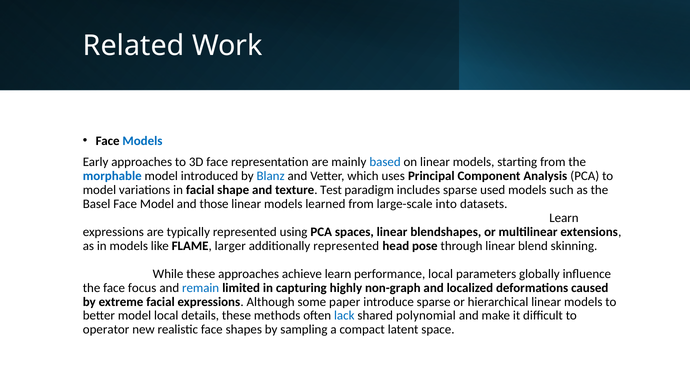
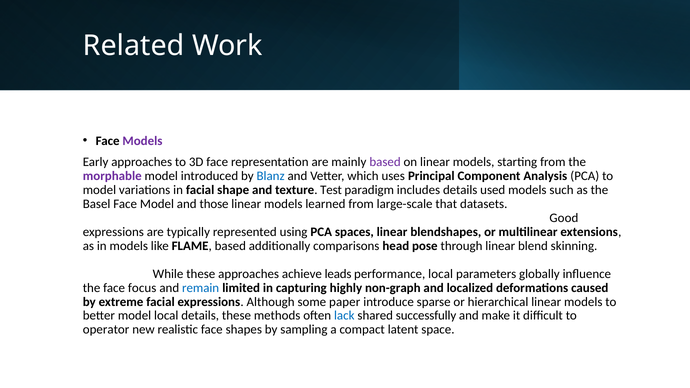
Models colour: blue -> purple (142, 141)
based colour: blue -> purple (385, 162)
morphable colour: blue -> purple (112, 176)
includes sparse: sparse -> details (460, 190)
into: into -> that (446, 204)
Learn: Learn -> Good (564, 218)
FLAME larger: larger -> based (230, 246)
additionally represented: represented -> comparisons (346, 246)
achieve learn: learn -> leads (338, 274)
polynomial: polynomial -> successfully (426, 316)
